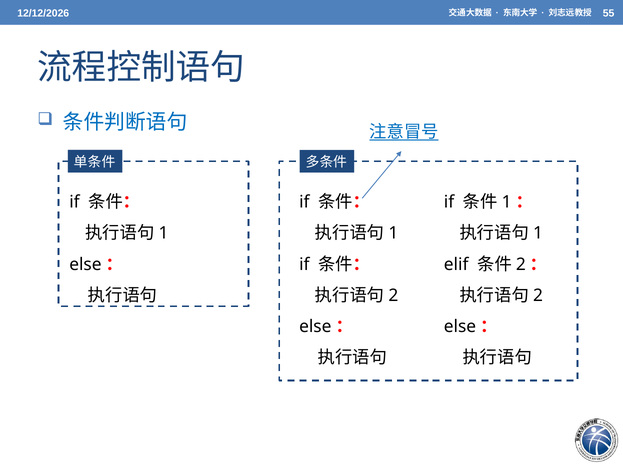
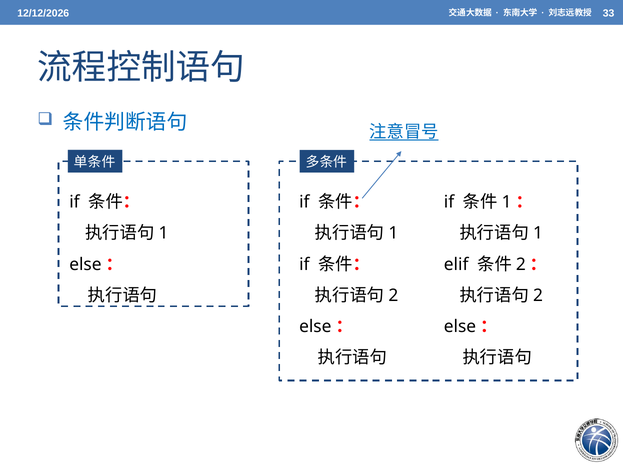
55: 55 -> 33 (609, 13)
